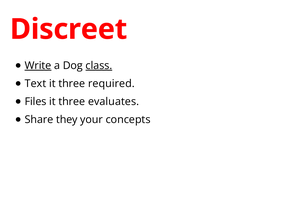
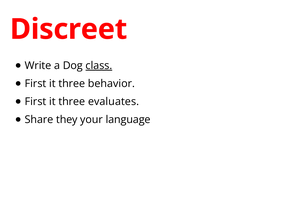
Write underline: present -> none (38, 66)
Text: Text -> First (36, 83)
required: required -> behavior (111, 83)
Files: Files -> First (36, 101)
concepts: concepts -> language (128, 119)
